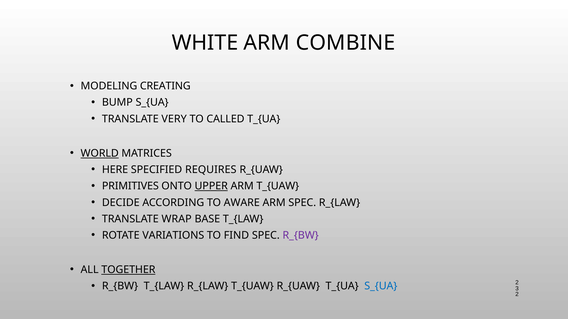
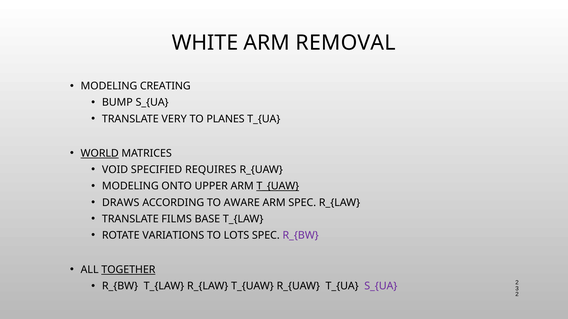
COMBINE: COMBINE -> REMOVAL (346, 43)
CALLED: CALLED -> PLANES (226, 119)
HERE: HERE -> VOID (115, 170)
PRIMITIVES: PRIMITIVES -> MODELING (130, 186)
UPPER underline: present -> none (211, 186)
T_{UAW underline: none -> present (278, 186)
DECIDE: DECIDE -> DRAWS (121, 203)
WRAP: WRAP -> FILMS (177, 219)
FIND: FIND -> LOTS (236, 236)
S_{UA colour: blue -> purple (381, 287)
